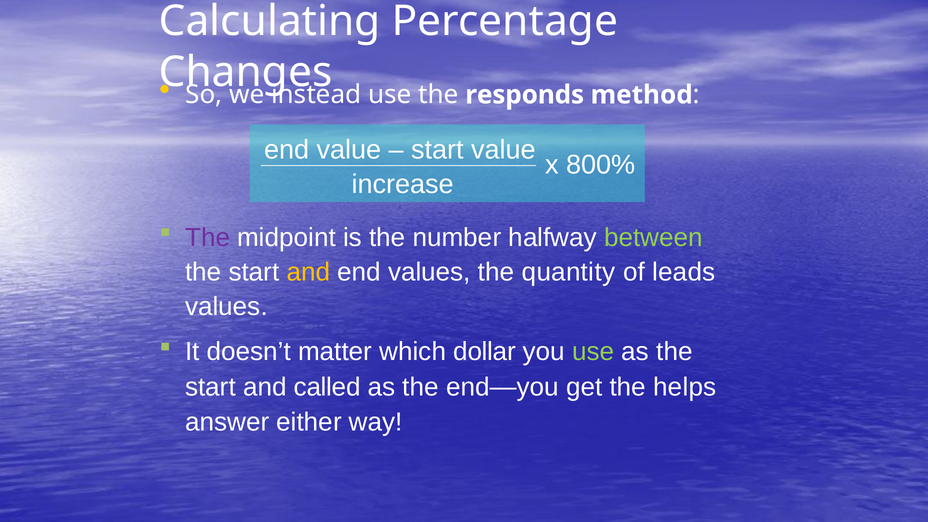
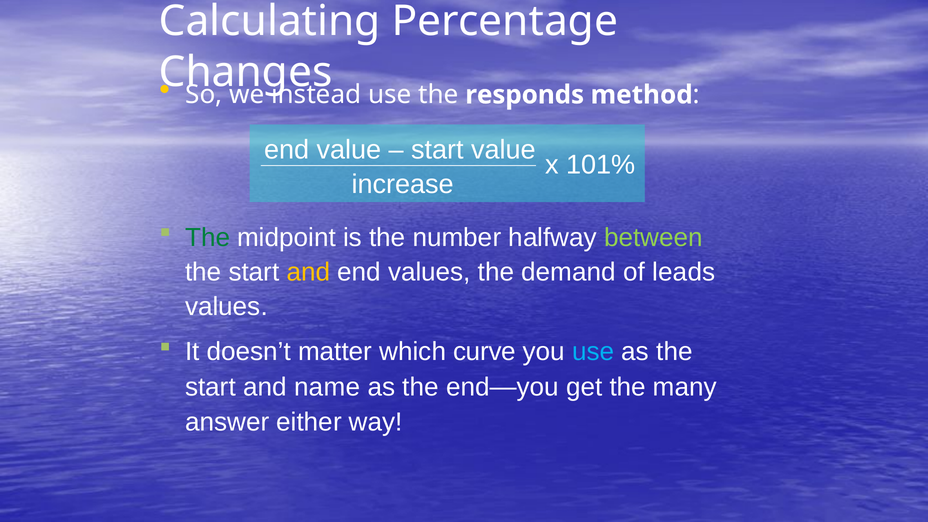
800%: 800% -> 101% (601, 165)
The colour: purple -> green (208, 238)
quantity: quantity -> demand (569, 272)
dollar: dollar -> curve (485, 352)
use colour: light green -> light blue (593, 352)
called: called -> name (327, 387)
helps: helps -> many (685, 387)
